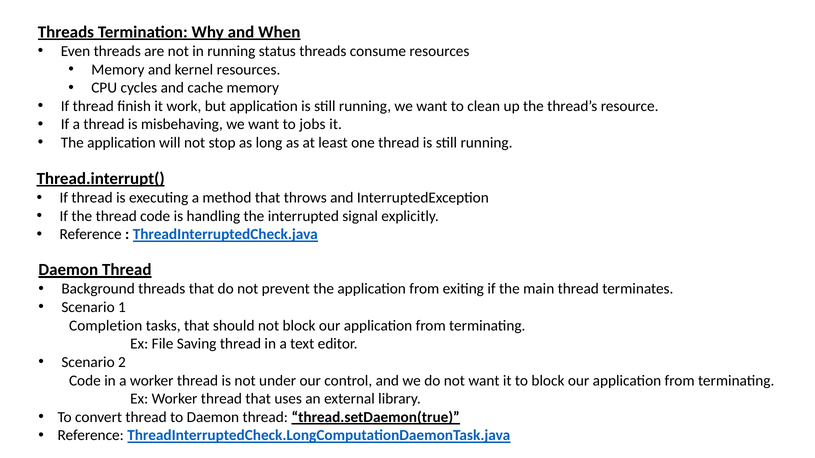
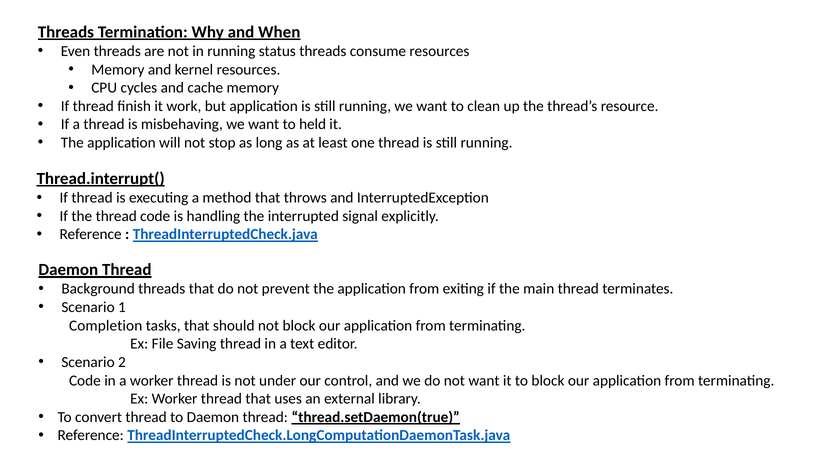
jobs: jobs -> held (313, 125)
